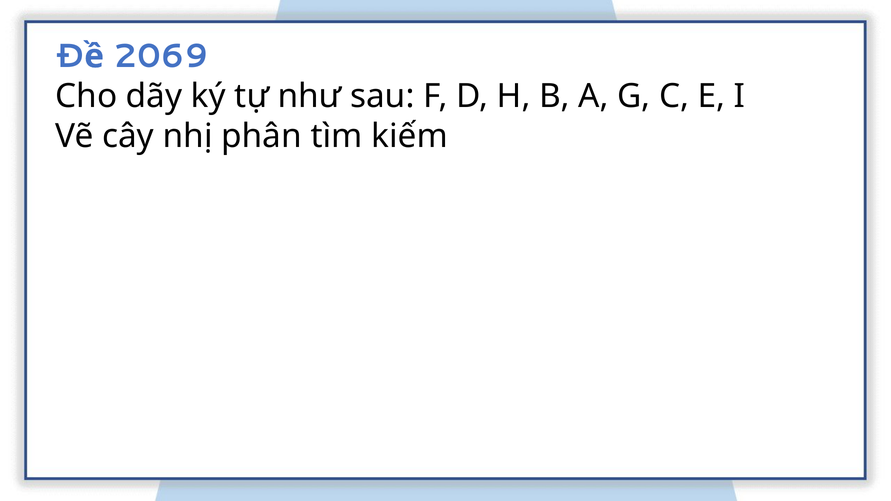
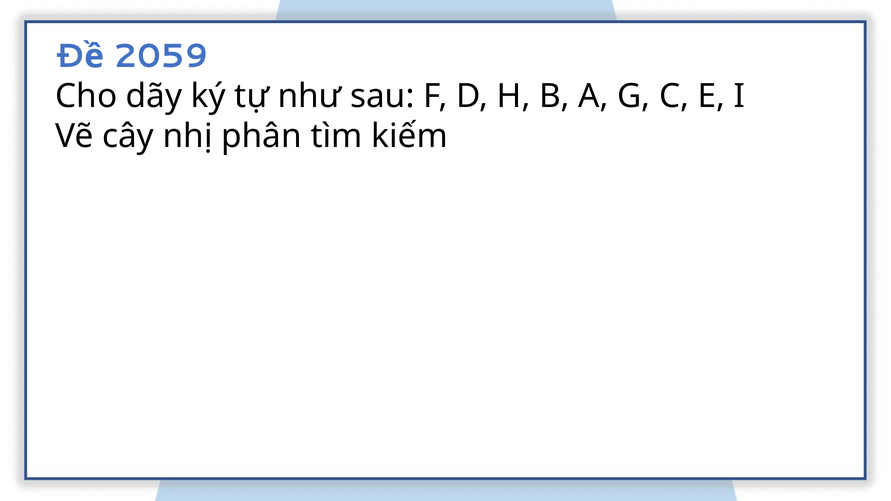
2069: 2069 -> 2059 (161, 56)
